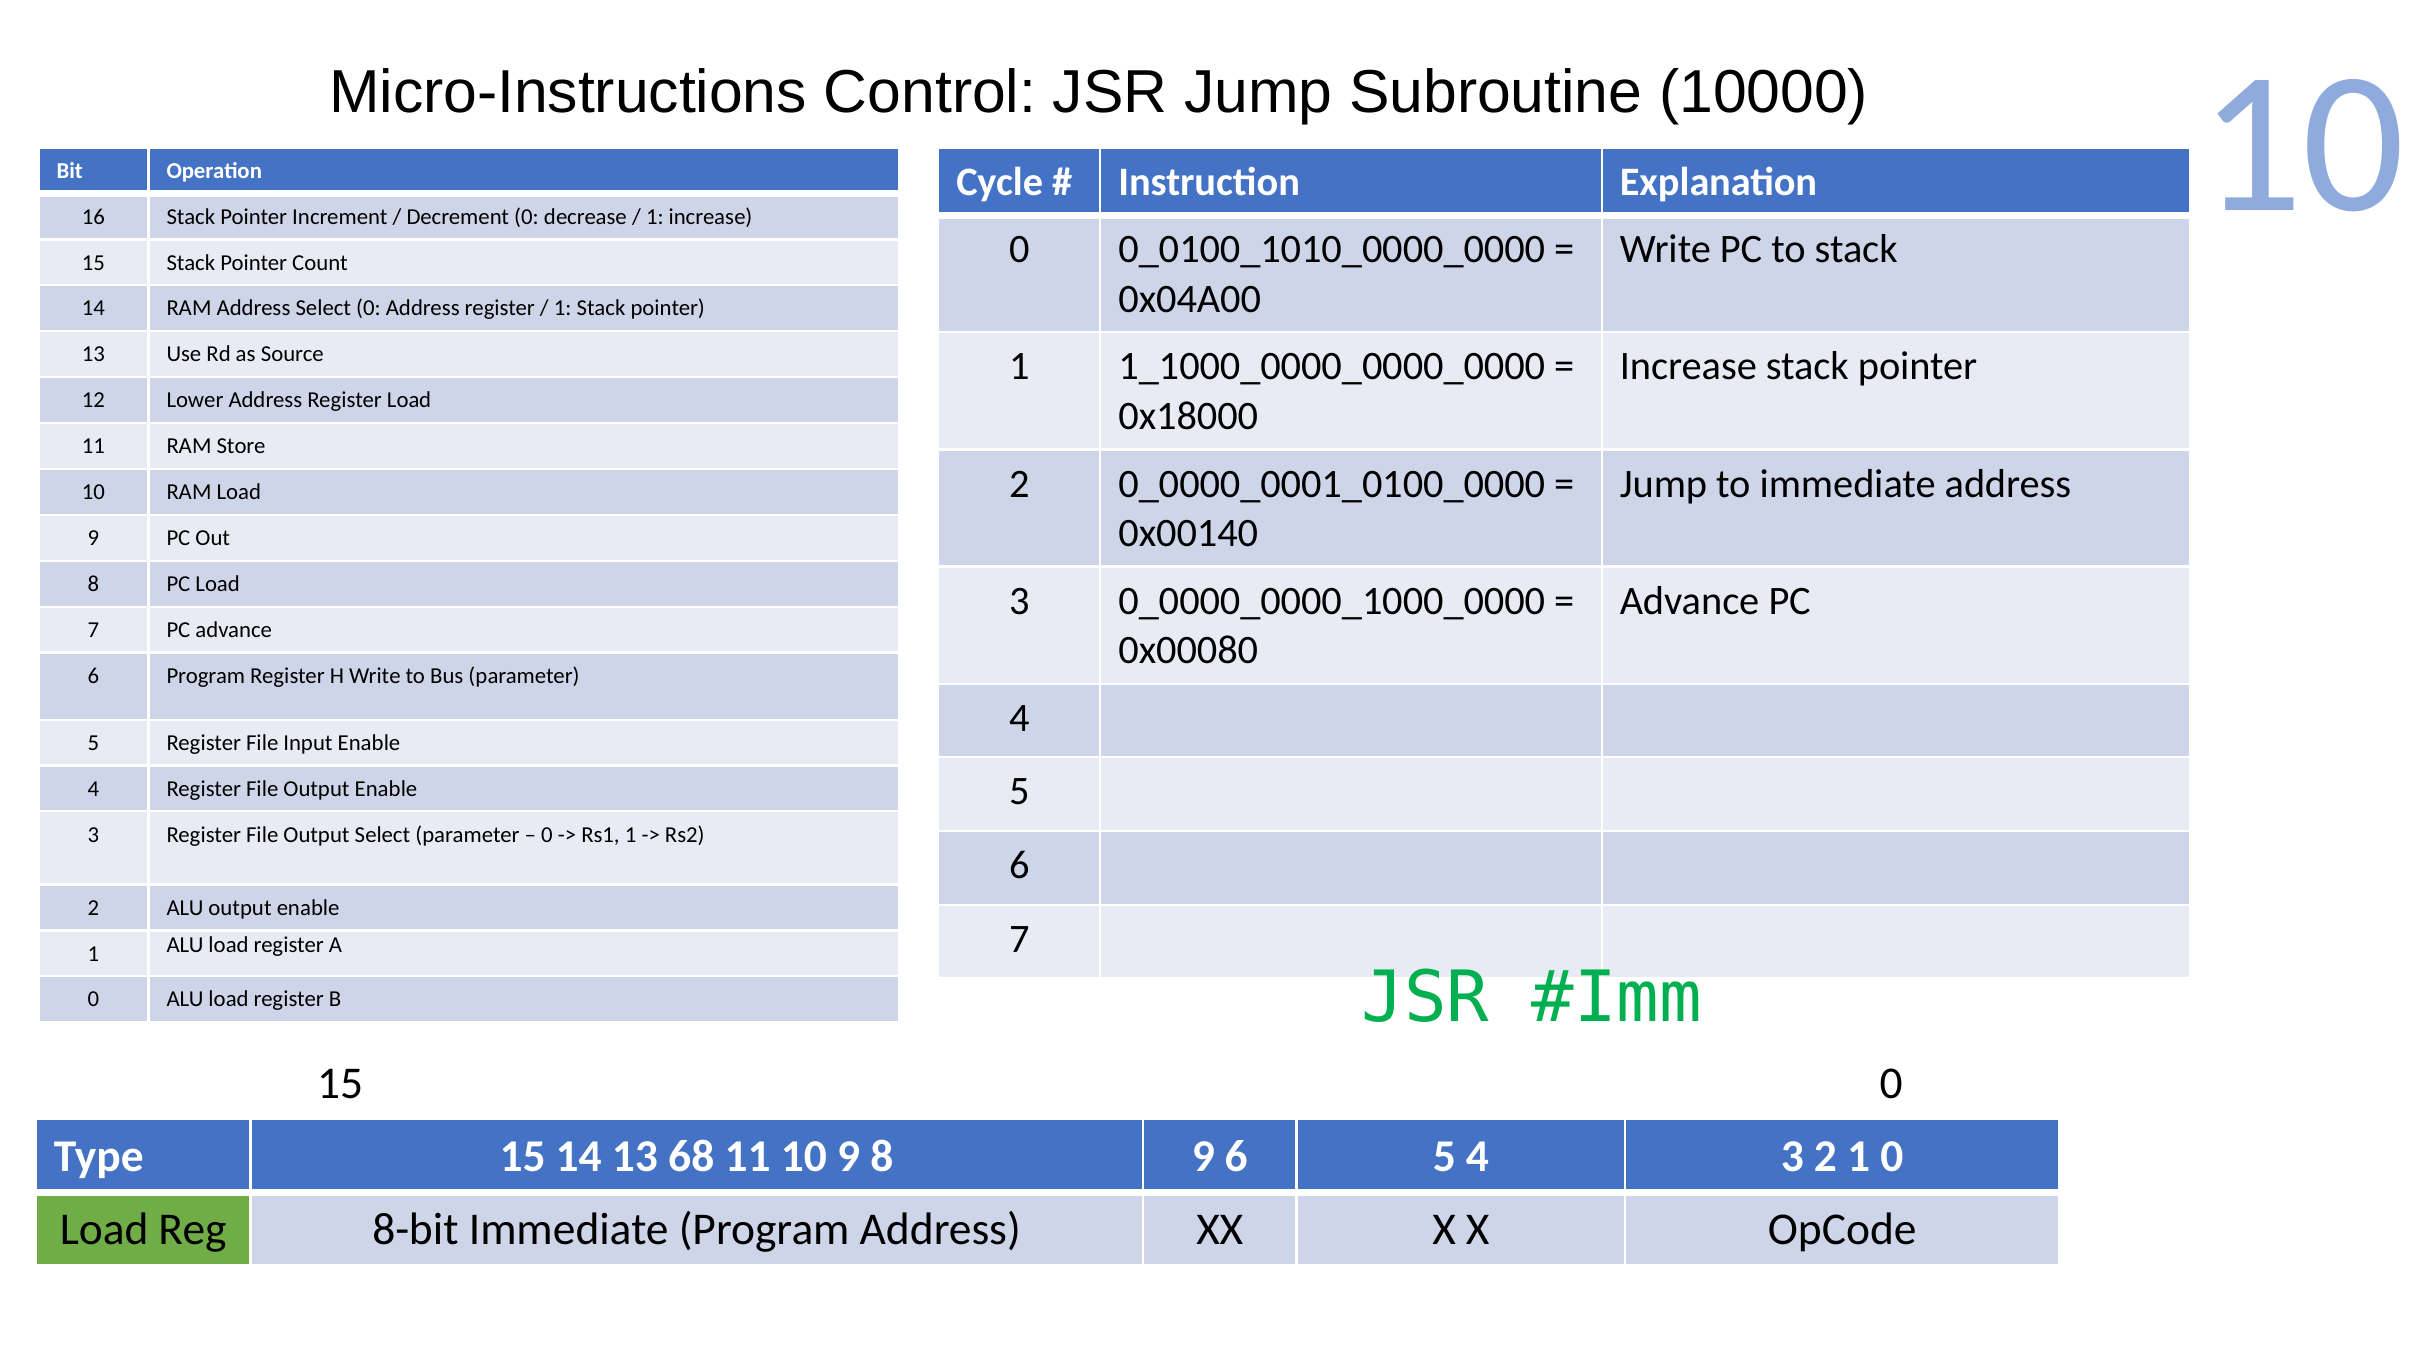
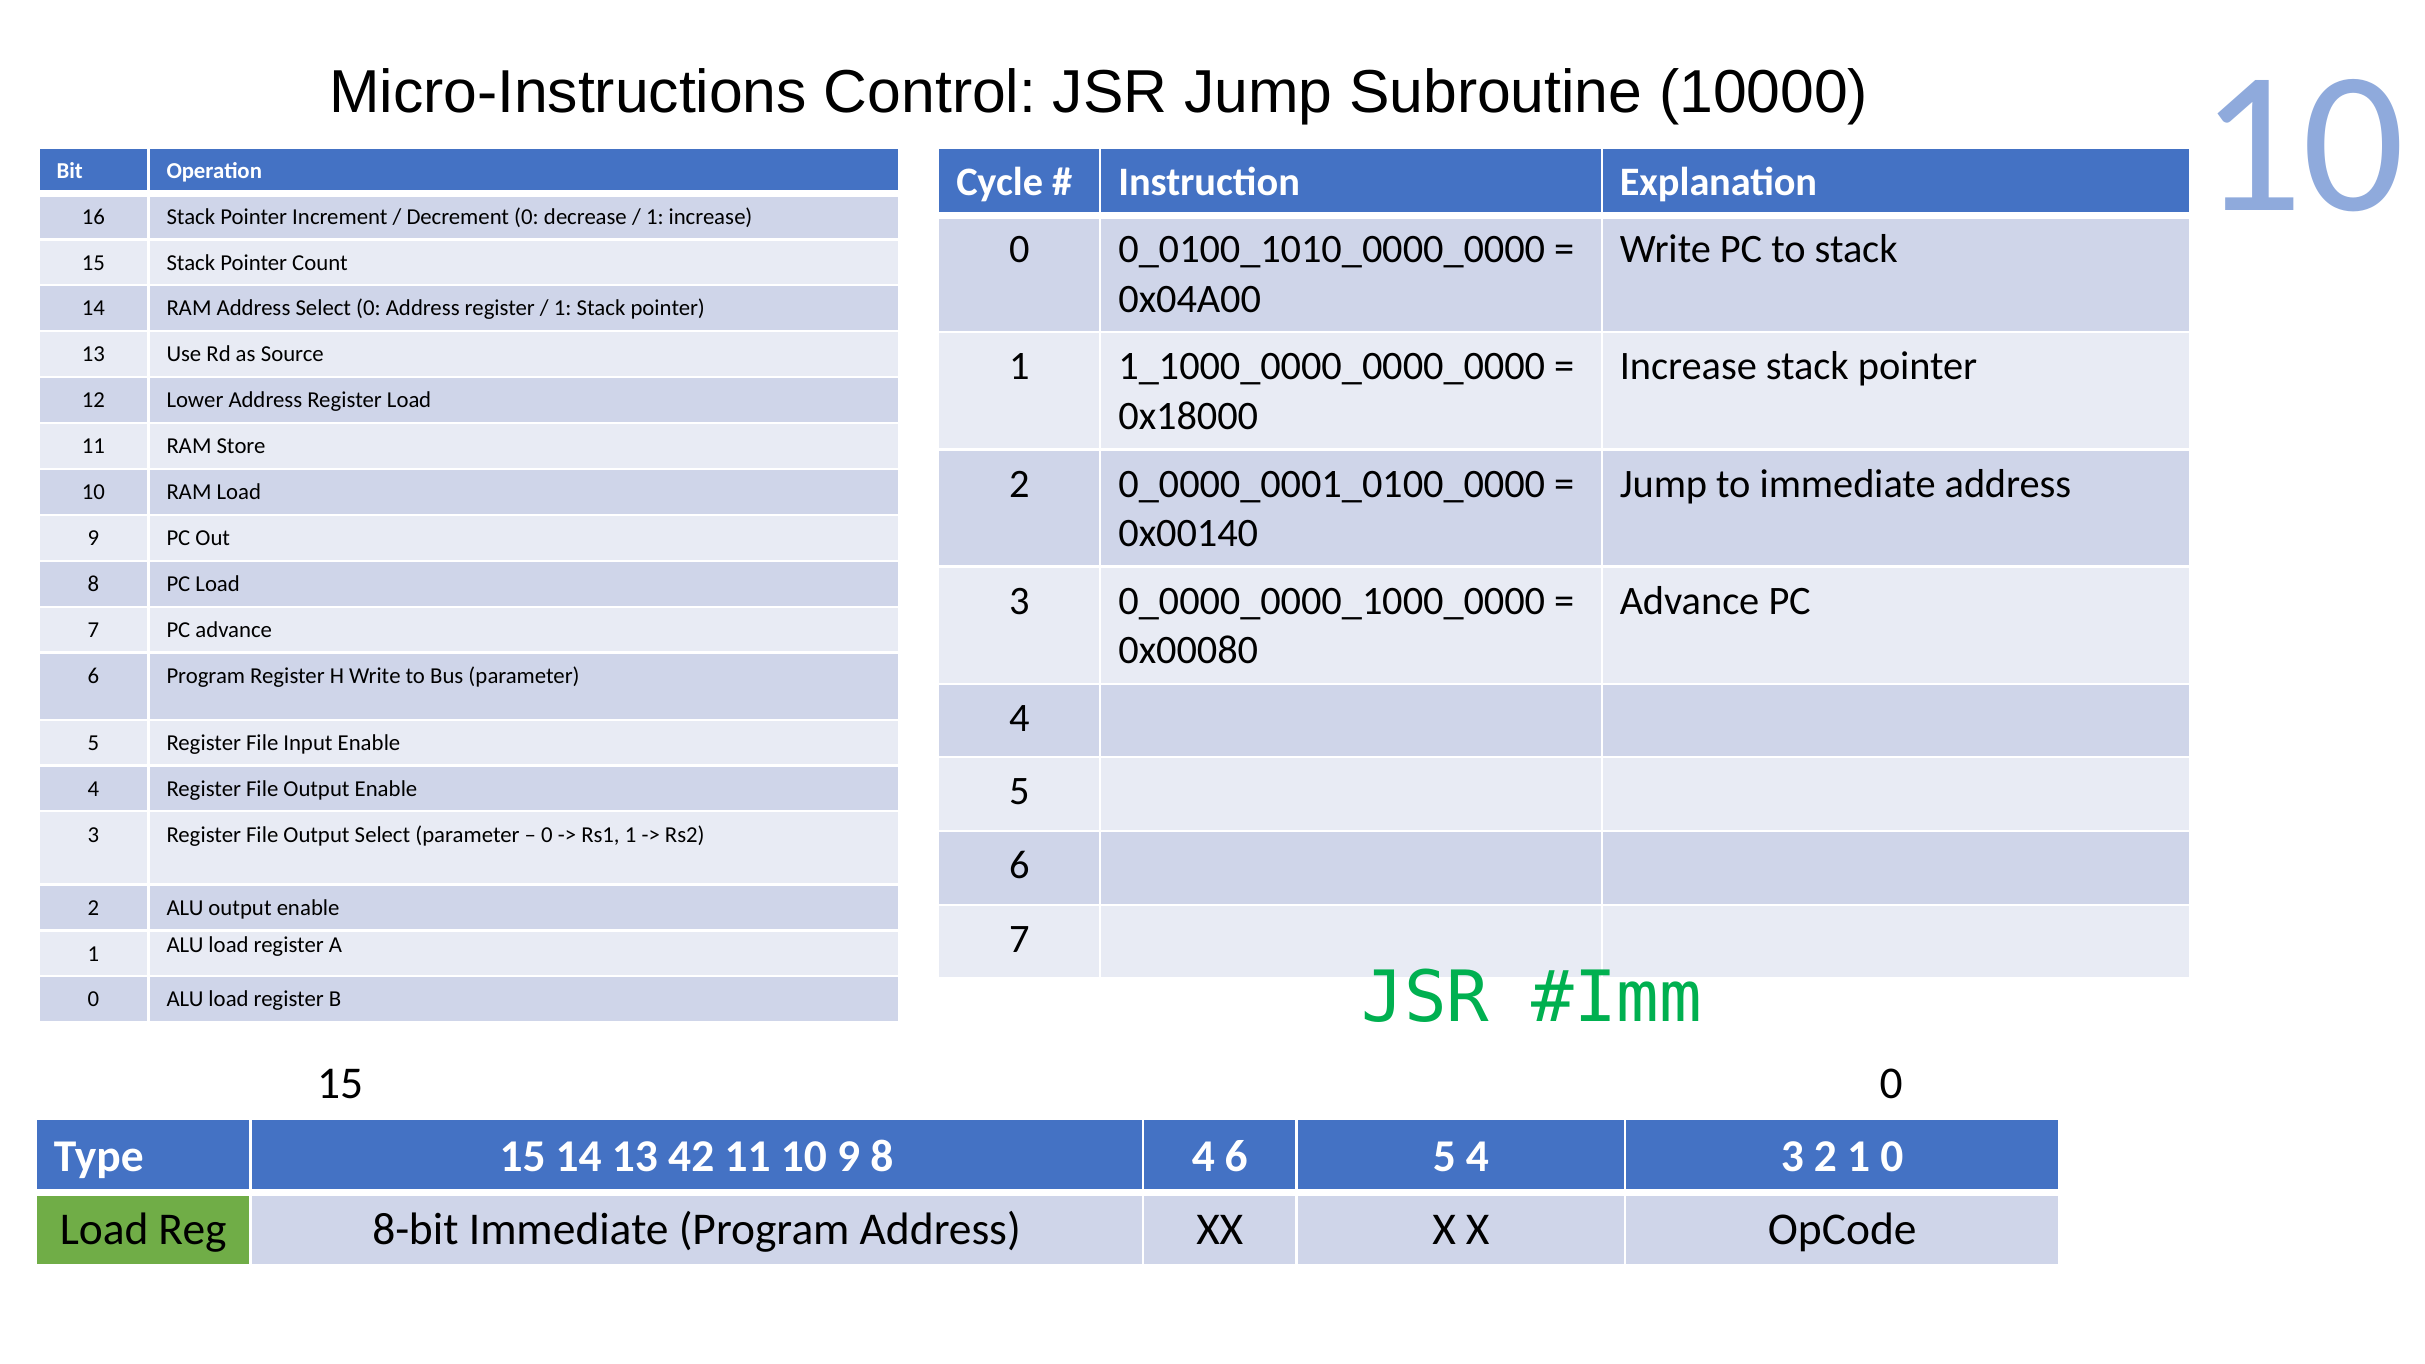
68: 68 -> 42 (691, 1156)
8 9: 9 -> 4 (1203, 1156)
